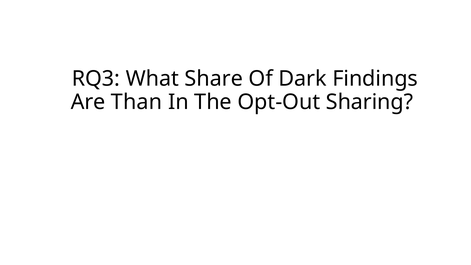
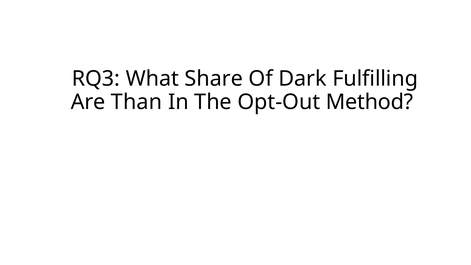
Findings: Findings -> Fulfilling (375, 79)
Sharing: Sharing -> Method (370, 102)
